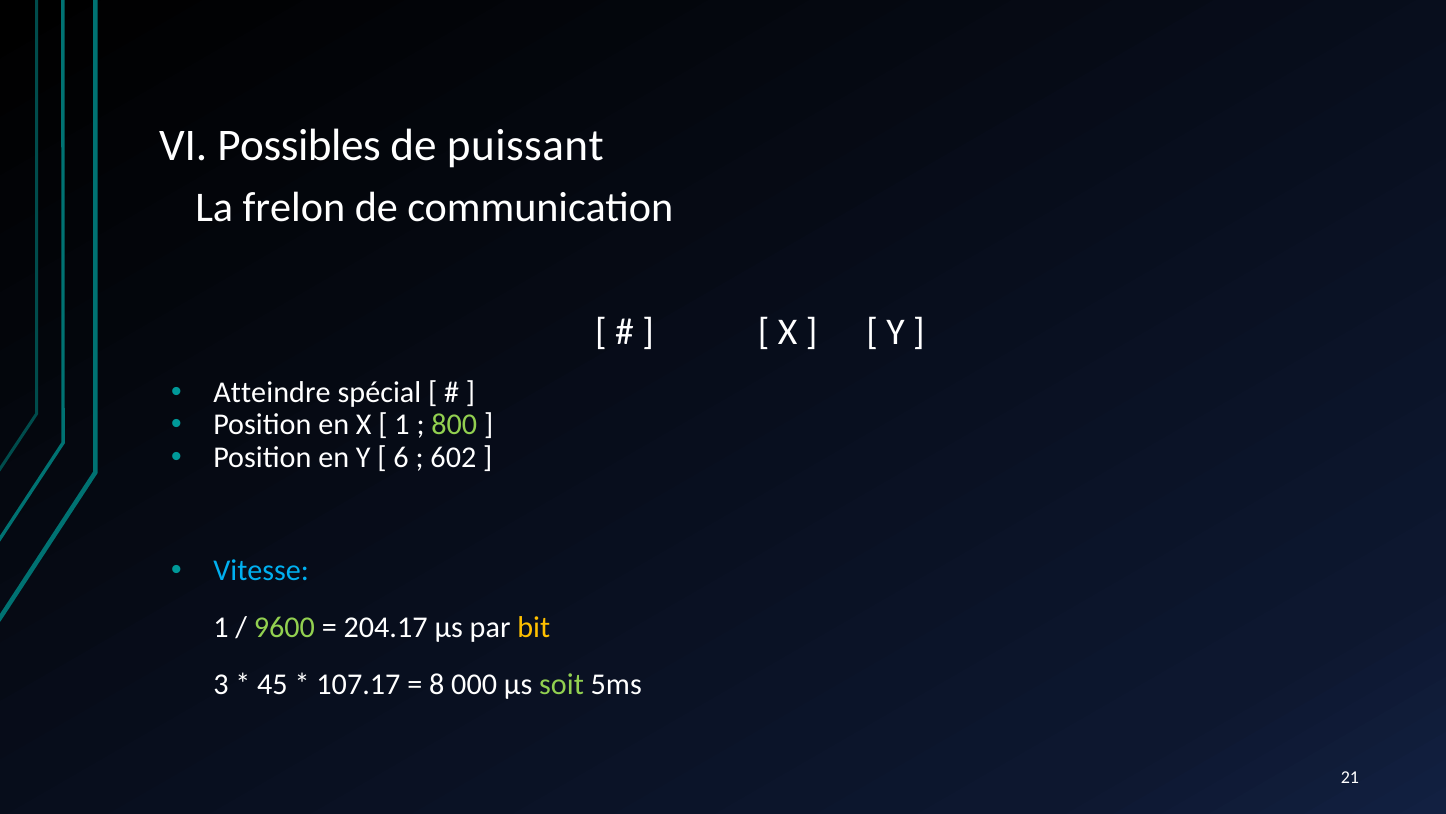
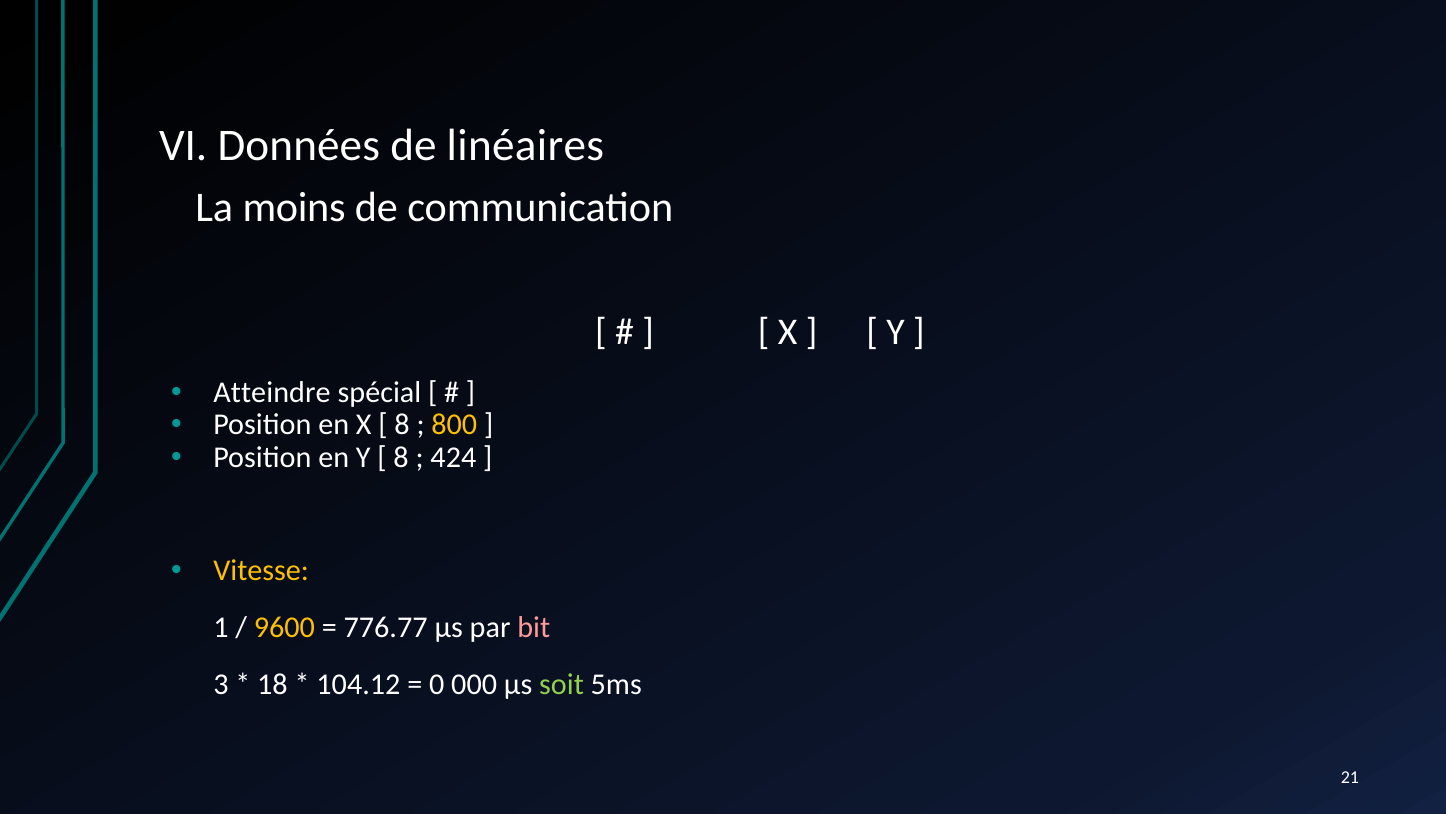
Possibles: Possibles -> Données (299, 146)
puissant: puissant -> linéaires (525, 146)
frelon: frelon -> moins (294, 208)
1: 1 -> 8 (402, 425)
800 colour: light green -> yellow (454, 425)
6: 6 -> 8 (401, 457)
602: 602 -> 424 (453, 457)
Vitesse colour: light blue -> yellow (261, 570)
9600 colour: light green -> yellow (284, 627)
204.17: 204.17 -> 776.77 (386, 627)
bit colour: yellow -> pink (534, 627)
45: 45 -> 18 (272, 684)
107.17: 107.17 -> 104.12 (358, 684)
8: 8 -> 0 (437, 684)
